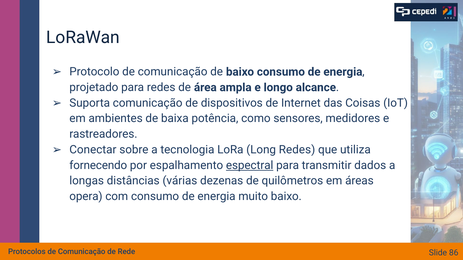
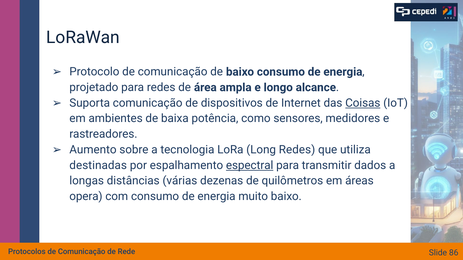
Coisas underline: none -> present (363, 103)
Conectar: Conectar -> Aumento (93, 150)
fornecendo: fornecendo -> destinadas (98, 166)
